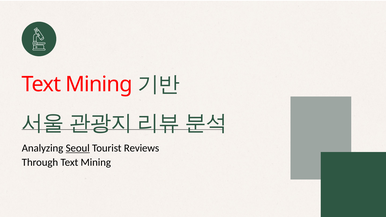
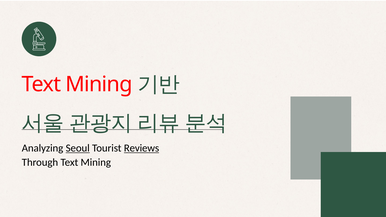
Reviews underline: none -> present (142, 148)
